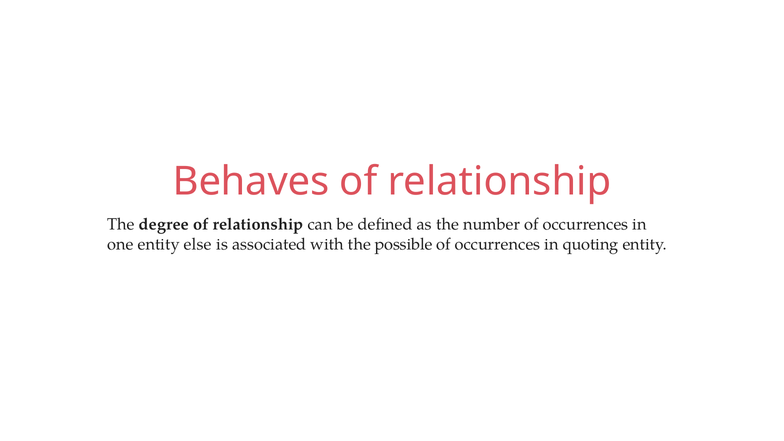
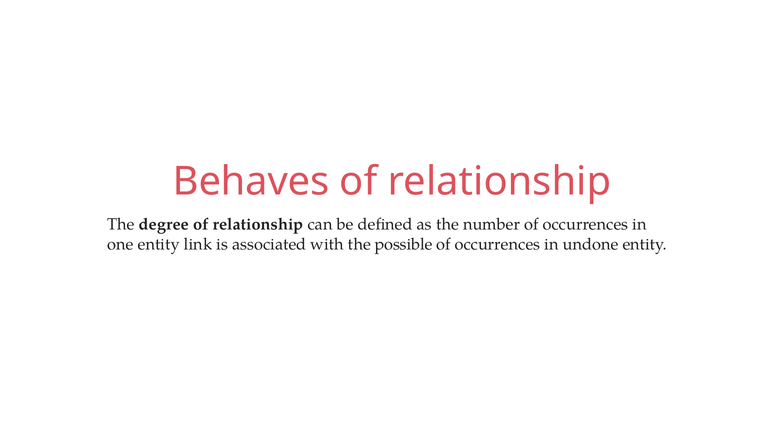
else: else -> link (198, 244)
quoting: quoting -> undone (591, 244)
